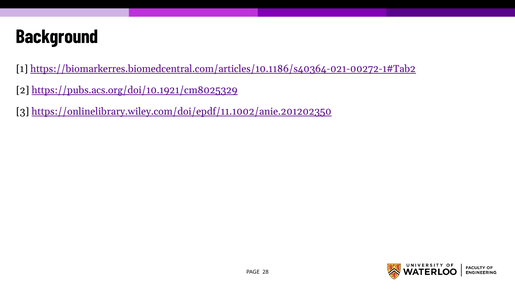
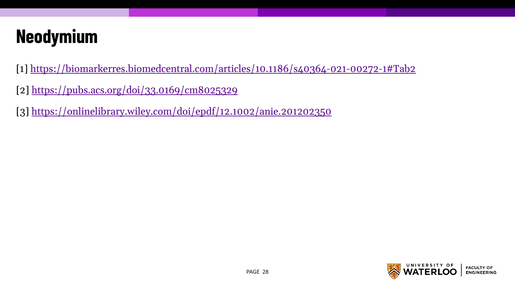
Background: Background -> Neodymium (57, 37)
https://pubs.acs.org/doi/10.1921/cm8025329: https://pubs.acs.org/doi/10.1921/cm8025329 -> https://pubs.acs.org/doi/33.0169/cm8025329 (135, 90)
https://onlinelibrary.wiley.com/doi/epdf/11.1002/anie.201202350: https://onlinelibrary.wiley.com/doi/epdf/11.1002/anie.201202350 -> https://onlinelibrary.wiley.com/doi/epdf/12.1002/anie.201202350 (182, 112)
